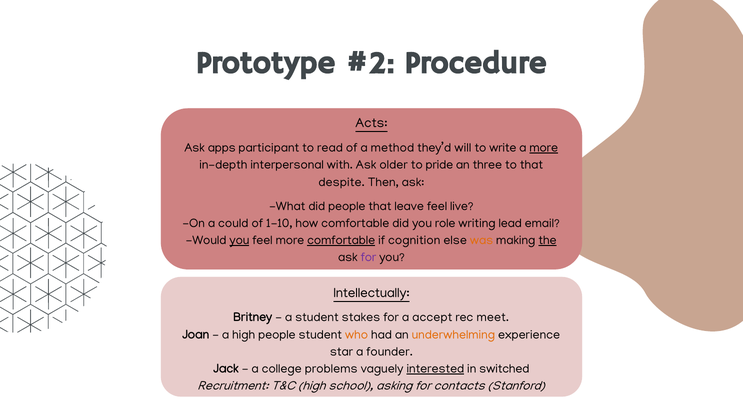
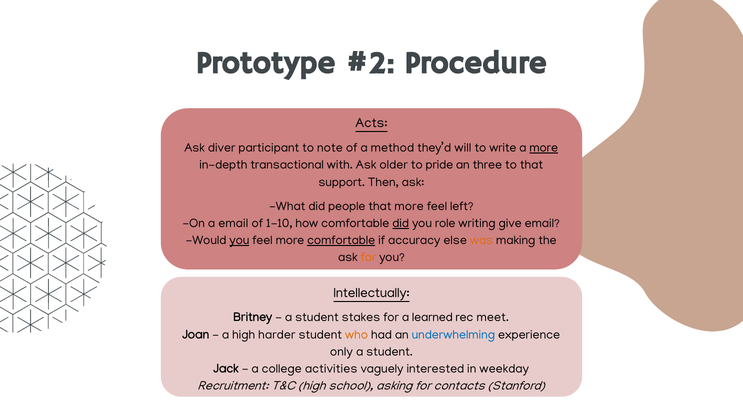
apps: apps -> diver (222, 148)
read: read -> note (330, 148)
interpersonal: interpersonal -> transactional (287, 165)
despite: despite -> support (342, 182)
that leave: leave -> more (409, 206)
live: live -> left (462, 206)
a could: could -> email (233, 223)
did underline: none -> present (401, 223)
lead: lead -> give (510, 223)
cognition: cognition -> accuracy (414, 240)
the underline: present -> none (548, 240)
for colour: purple -> orange (368, 257)
accept: accept -> learned (432, 317)
high people: people -> harder (277, 334)
underwhelming colour: orange -> blue (453, 334)
star: star -> only (341, 351)
founder: founder -> student (389, 351)
problems: problems -> activities (331, 369)
interested underline: present -> none (435, 369)
switched: switched -> weekday (504, 369)
